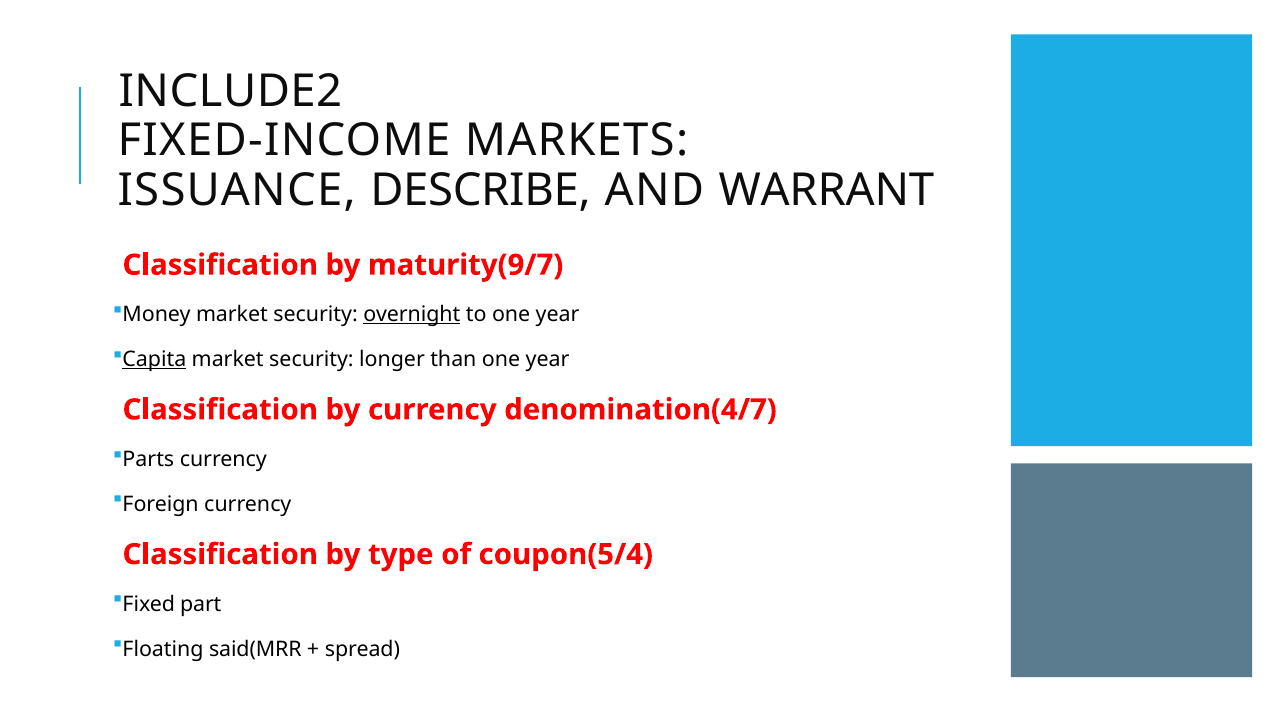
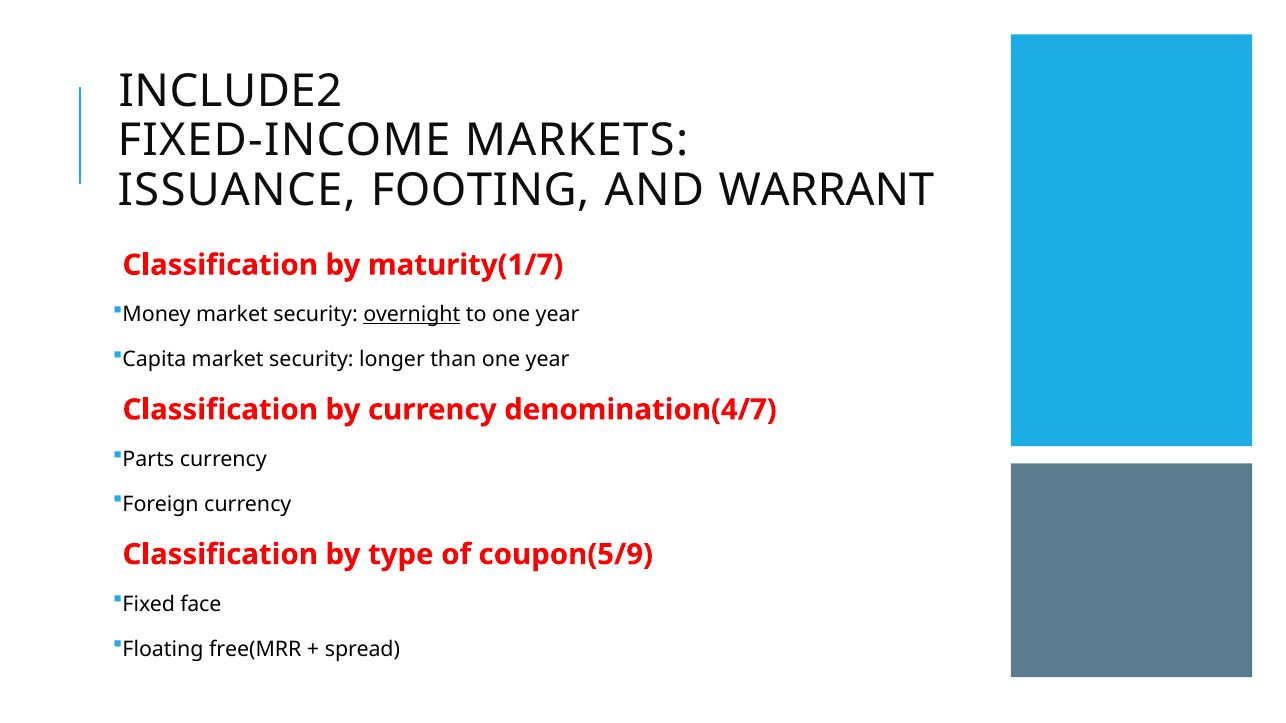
DESCRIBE: DESCRIBE -> FOOTING (480, 190)
maturity(9/7: maturity(9/7 -> maturity(1/7 (466, 265)
Capita underline: present -> none (154, 360)
coupon(5/4: coupon(5/4 -> coupon(5/9 (566, 555)
part: part -> face (201, 604)
said(MRR: said(MRR -> free(MRR (255, 649)
